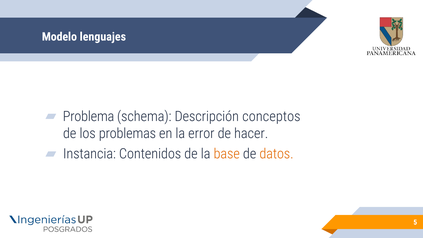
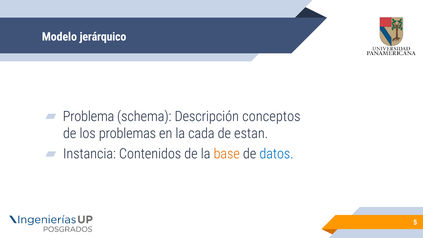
lenguajes: lenguajes -> jerárquico (103, 37)
error: error -> cada (201, 133)
hacer: hacer -> estan (251, 133)
datos colour: orange -> blue (277, 154)
